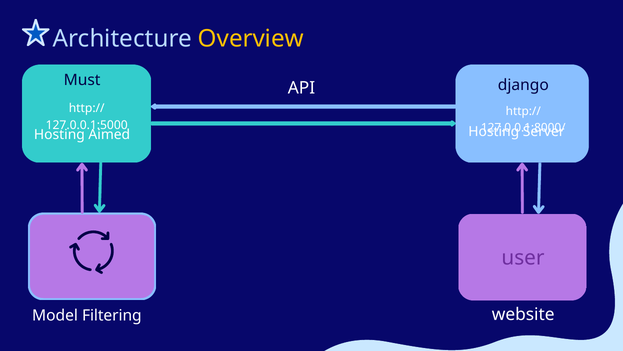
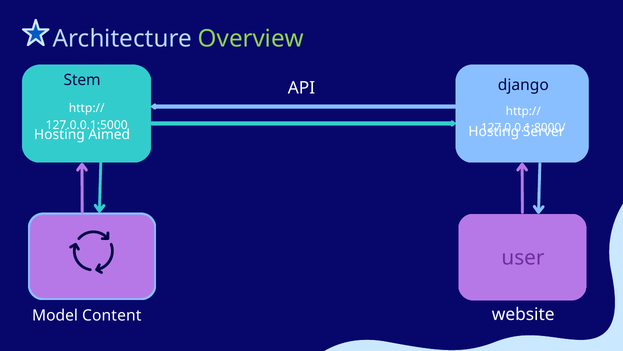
Overview colour: yellow -> light green (251, 39)
Must: Must -> Stem (82, 80)
Filtering: Filtering -> Content (112, 315)
